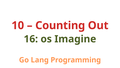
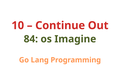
Counting: Counting -> Continue (60, 25)
16: 16 -> 84 (31, 39)
